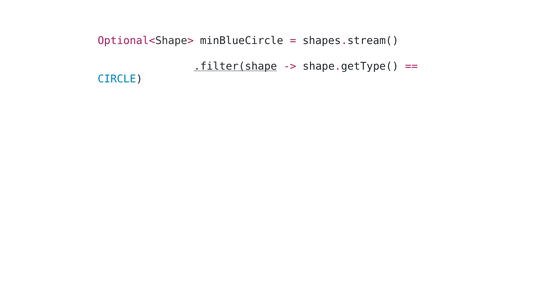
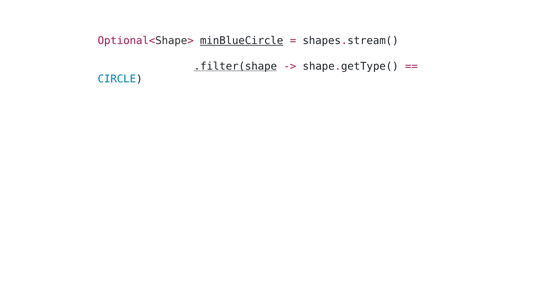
minBlueCircle underline: none -> present (242, 41)
